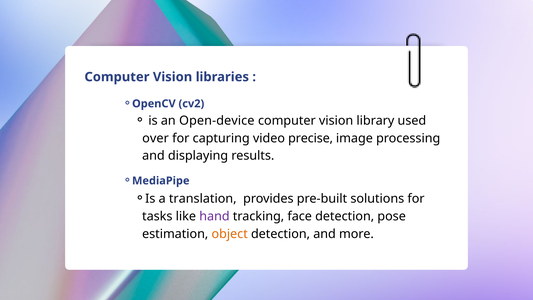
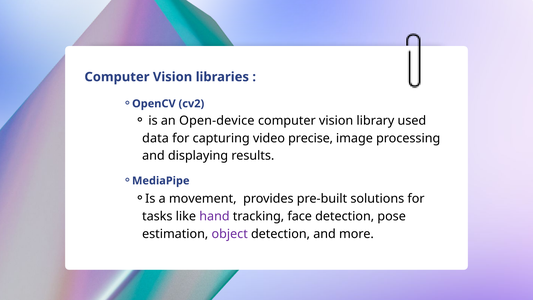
over: over -> data (156, 138)
translation: translation -> movement (203, 199)
object colour: orange -> purple (230, 234)
